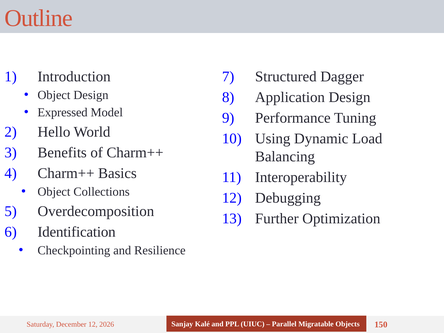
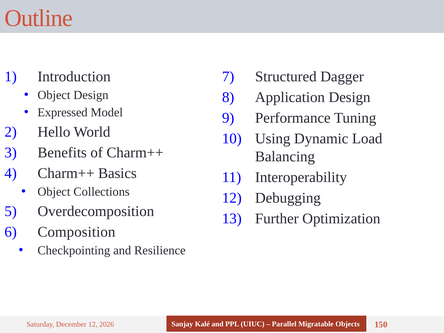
Identification: Identification -> Composition (76, 232)
